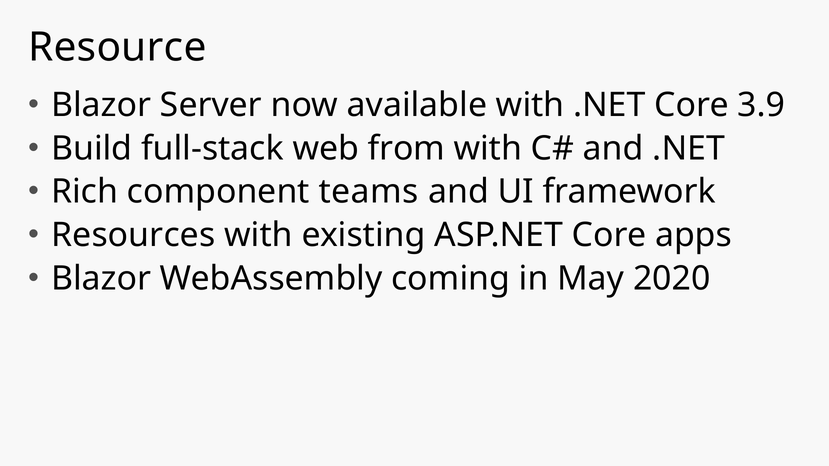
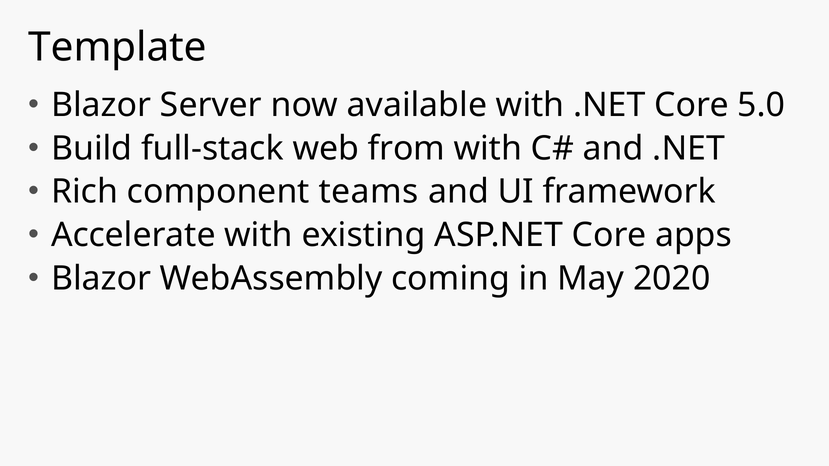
Resource: Resource -> Template (118, 48)
3.9: 3.9 -> 5.0 (761, 105)
Resources: Resources -> Accelerate (133, 235)
